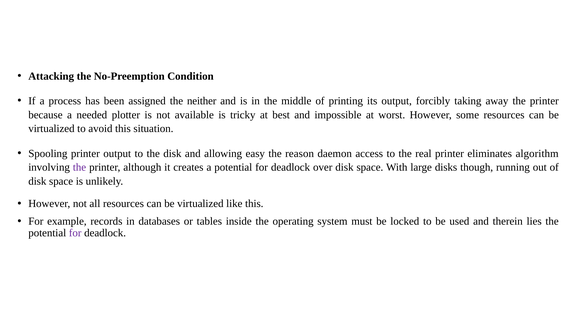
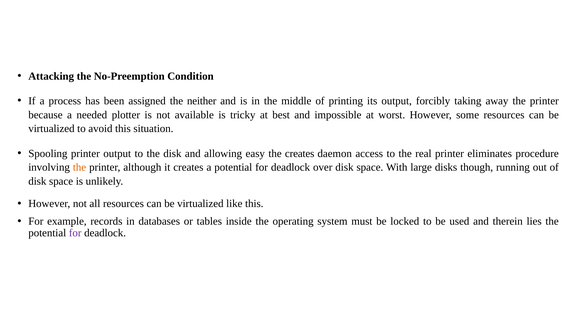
the reason: reason -> creates (300, 154)
algorithm: algorithm -> procedure (537, 154)
the colour: purple -> orange (79, 167)
